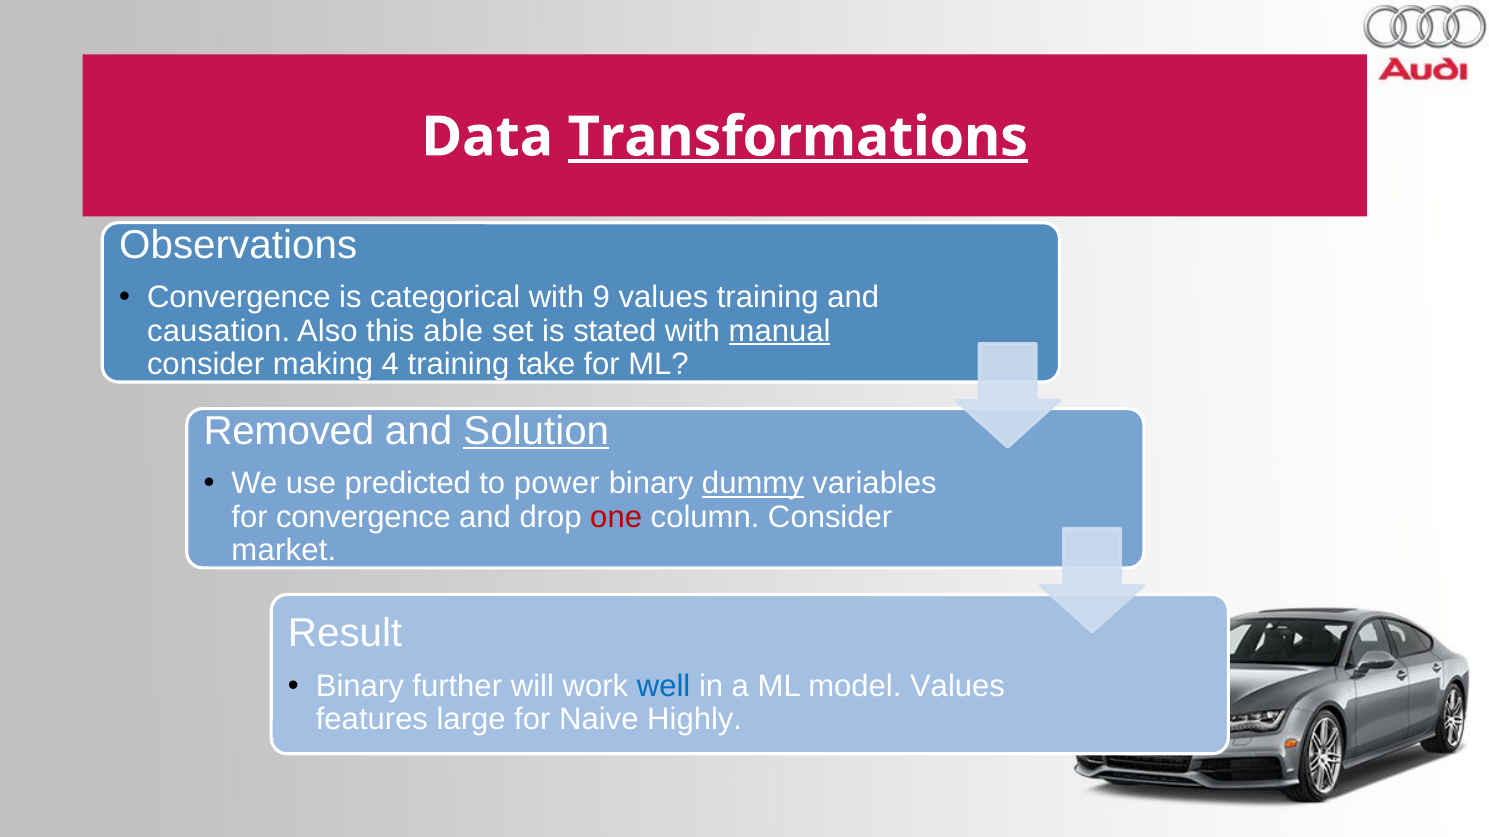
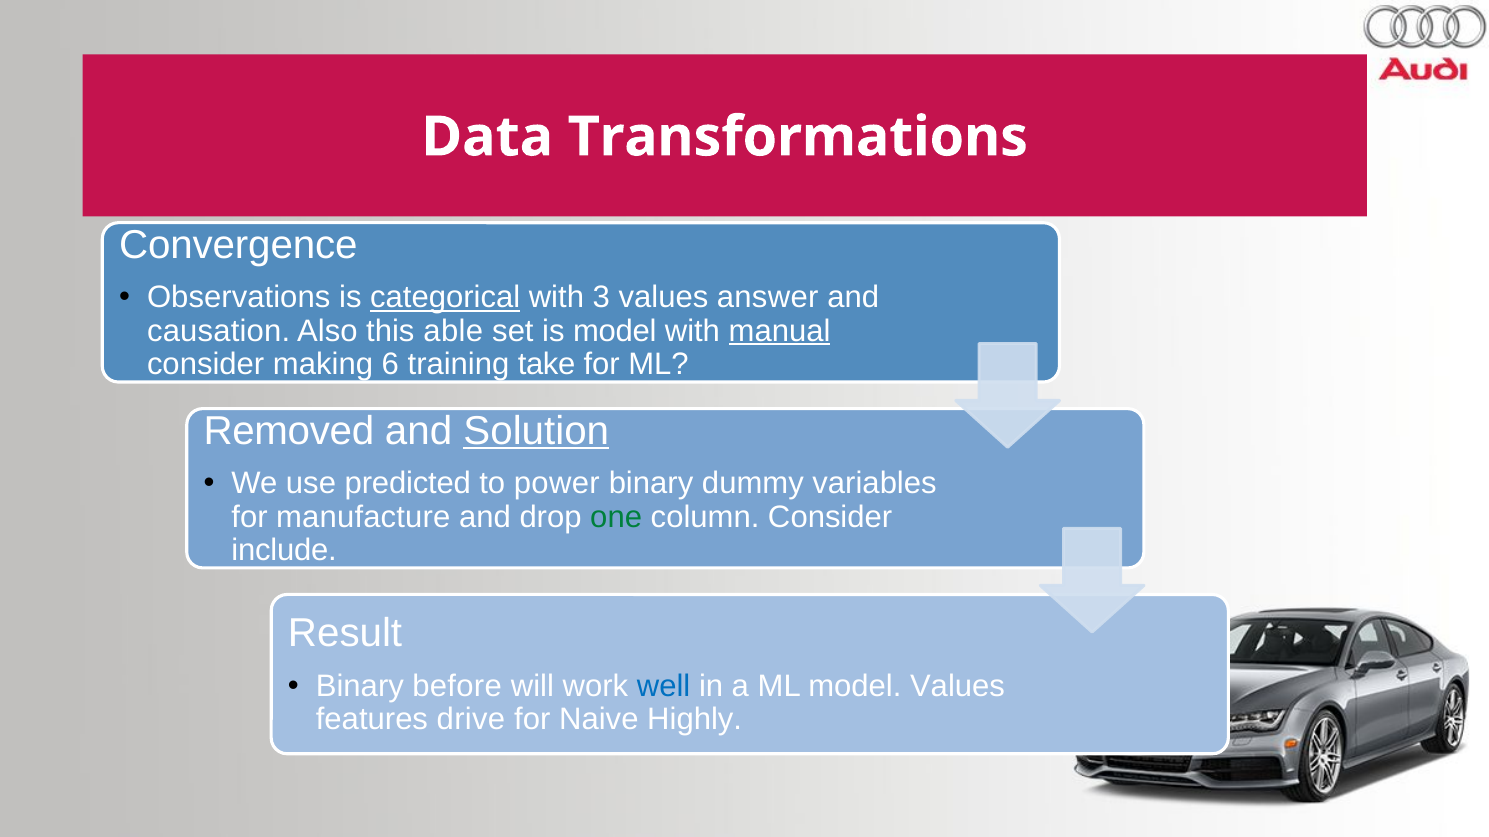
Transformations underline: present -> none (798, 137)
Observations: Observations -> Convergence (238, 245)
Convergence: Convergence -> Observations (239, 298)
categorical underline: none -> present (445, 298)
9: 9 -> 3 (601, 298)
values training: training -> answer (768, 298)
is stated: stated -> model (615, 331)
4: 4 -> 6 (390, 365)
dummy underline: present -> none (753, 484)
for convergence: convergence -> manufacture (363, 517)
one colour: red -> green (616, 517)
market: market -> include (284, 551)
further: further -> before (457, 687)
large: large -> drive (471, 720)
